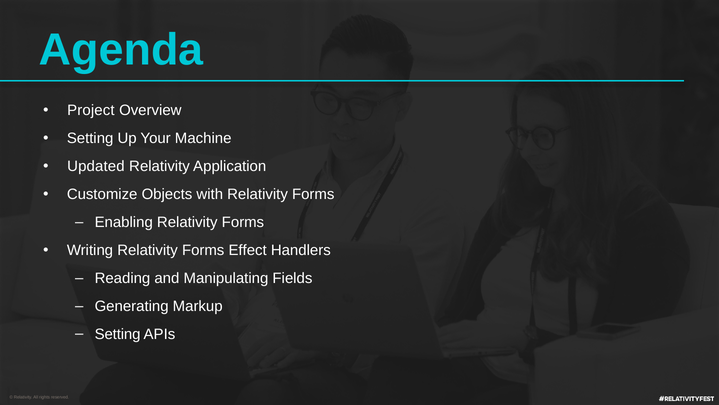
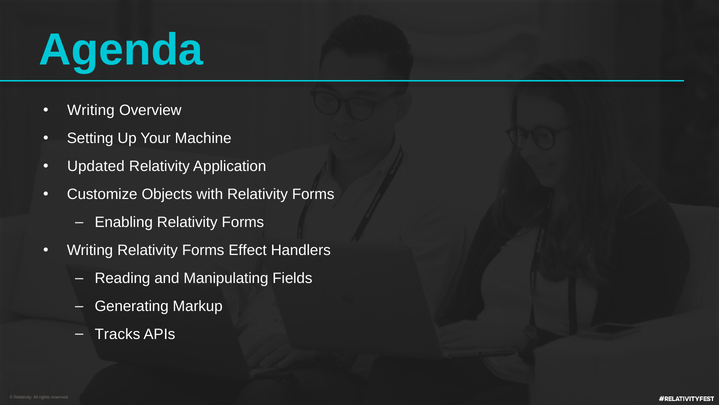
Project: Project -> Writing (91, 110)
Setting: Setting -> Tracks (117, 334)
